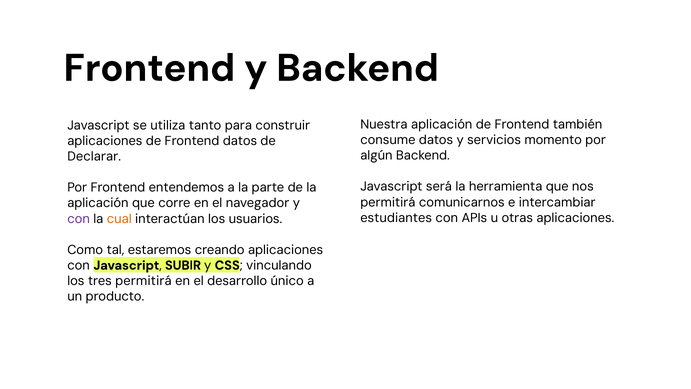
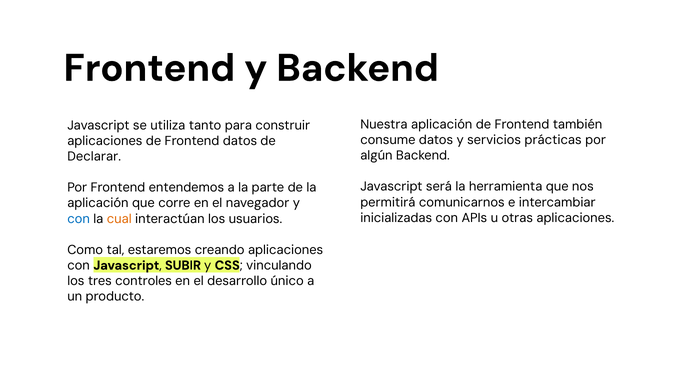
momento: momento -> prácticas (553, 140)
estudiantes: estudiantes -> inicializadas (396, 218)
con colour: purple -> blue (79, 219)
permitirá: permitirá -> controles (144, 281)
